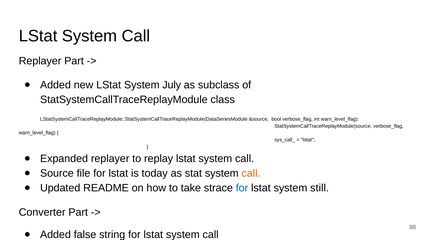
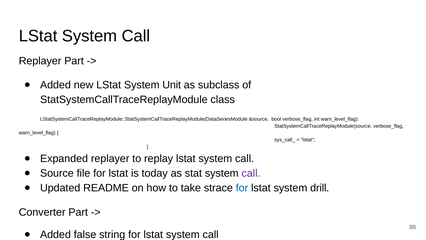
July: July -> Unit (172, 85)
call colour: orange -> purple (251, 173)
still: still -> drill (320, 188)
